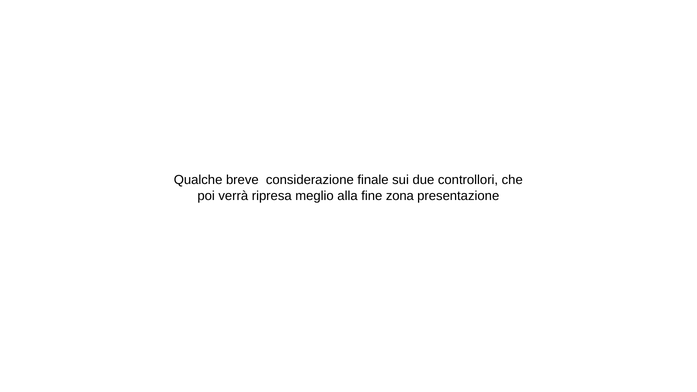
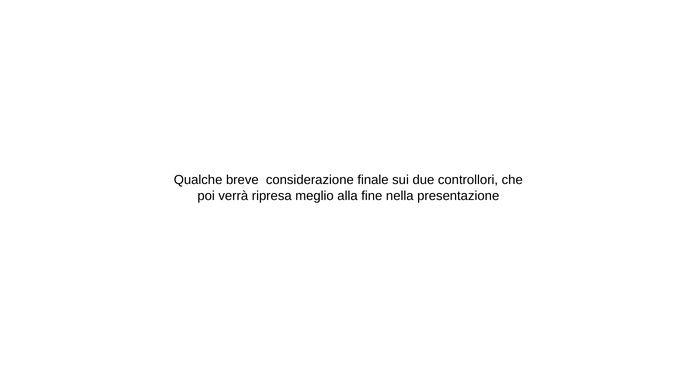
zona: zona -> nella (400, 196)
